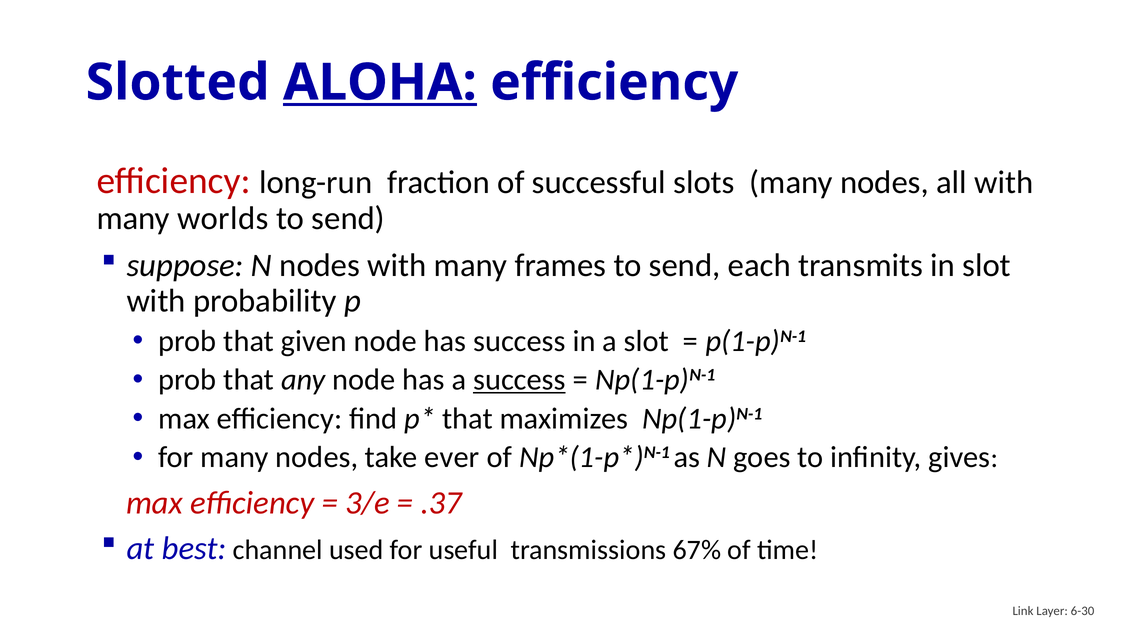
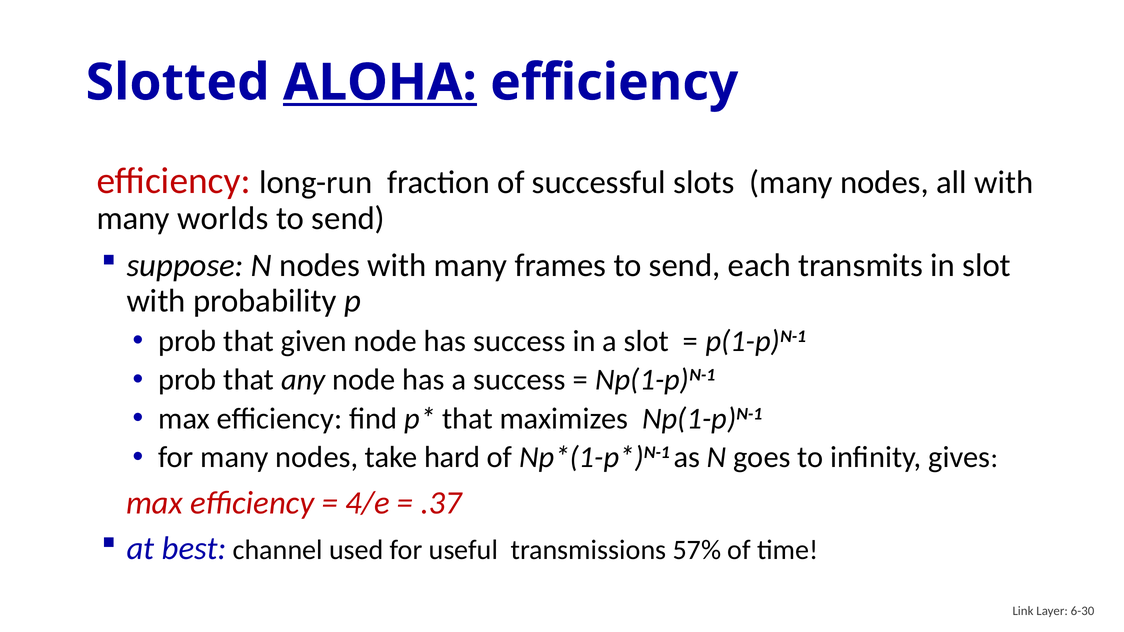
success underline: present -> none (519, 380)
ever: ever -> hard (452, 457)
3/e: 3/e -> 4/e (367, 503)
67%: 67% -> 57% (697, 550)
